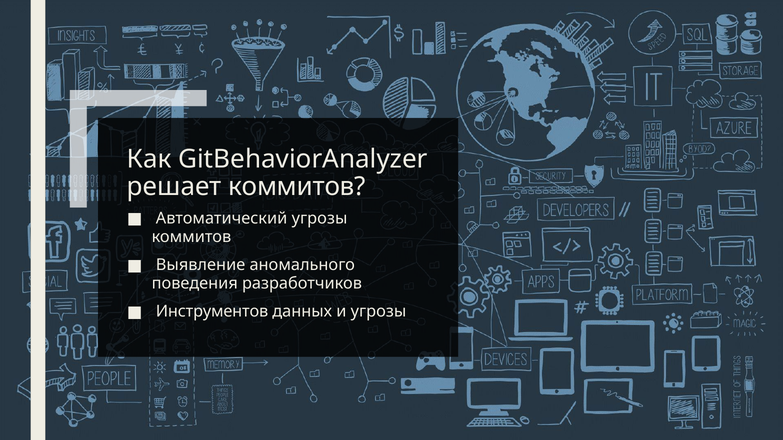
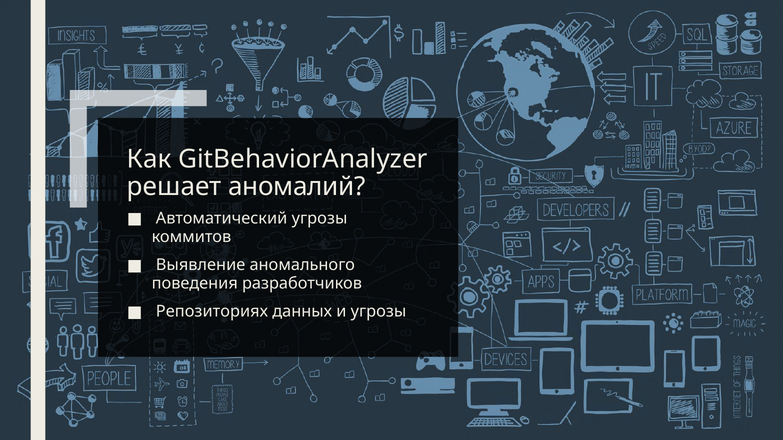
решает коммитов: коммитов -> аномалий (297, 187)
Инструментов: Инструментов -> Репозиториях (212, 312)
